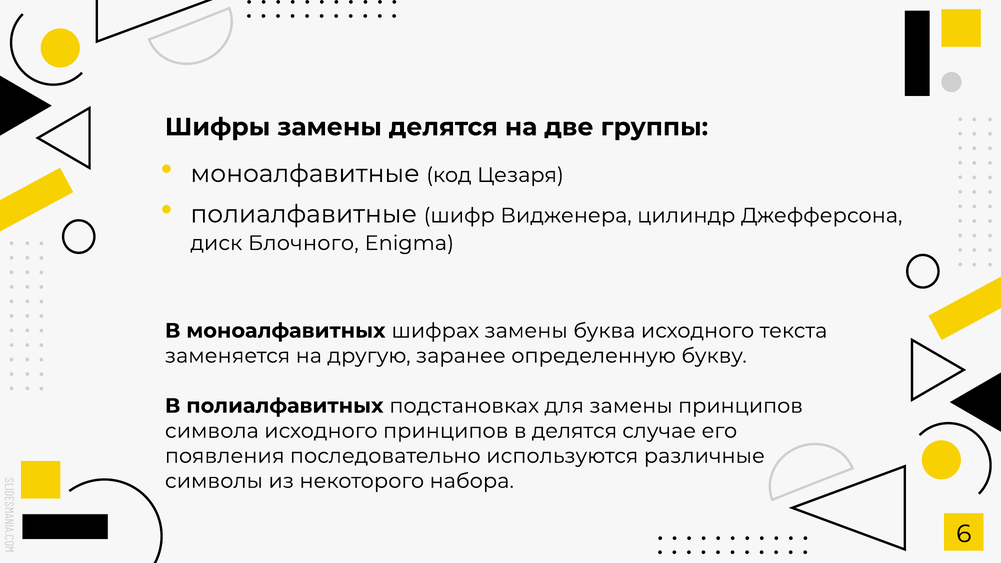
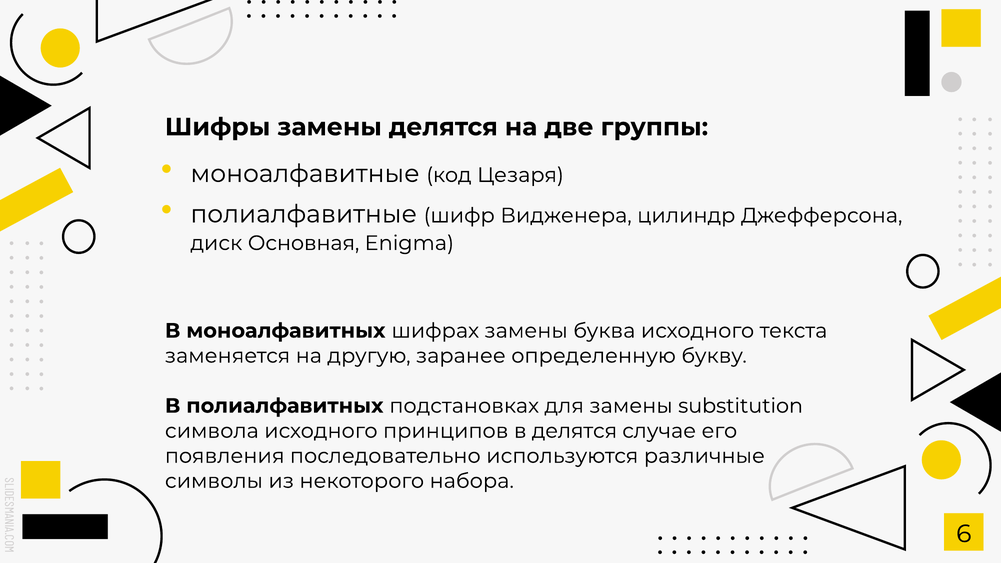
Блочного: Блочного -> Основная (304, 243)
замены принципов: принципов -> substitution (741, 406)
